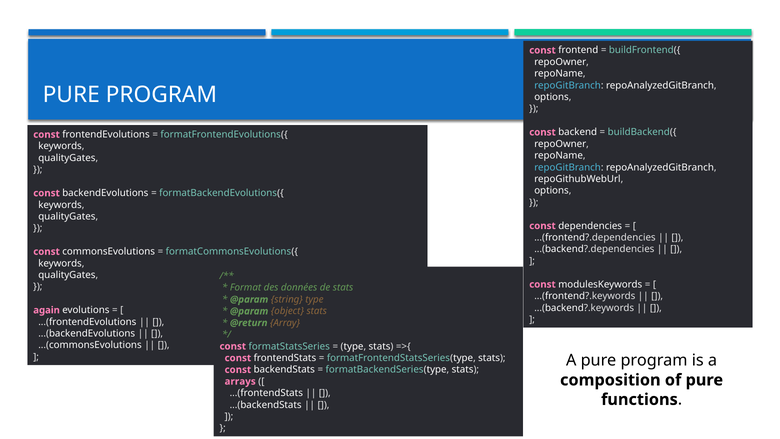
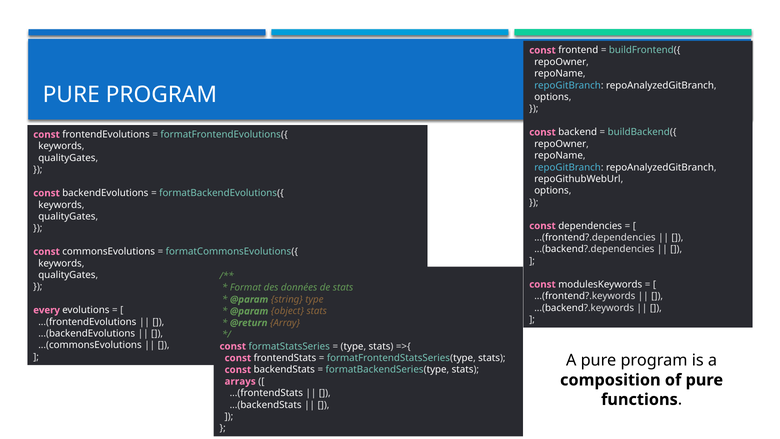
again: again -> every (47, 310)
